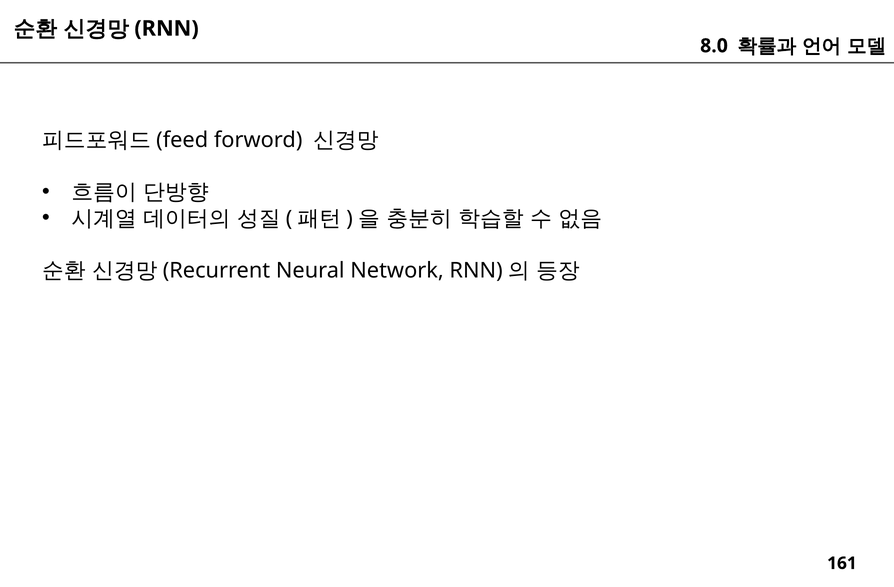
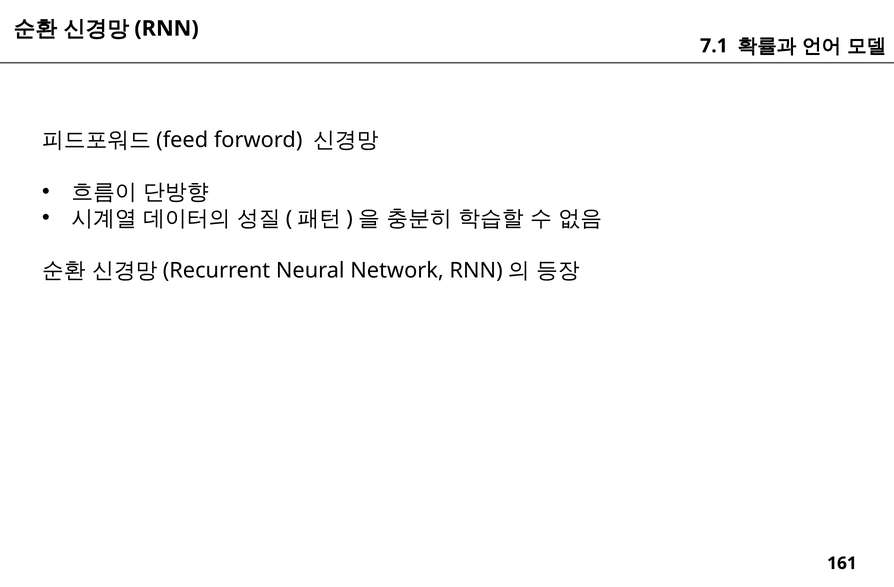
8.0: 8.0 -> 7.1 (714, 46)
